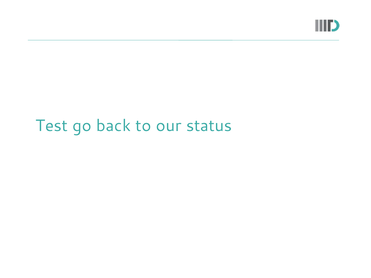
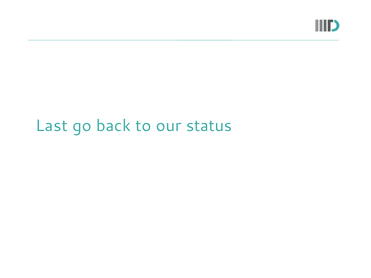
Test: Test -> Last (52, 126)
